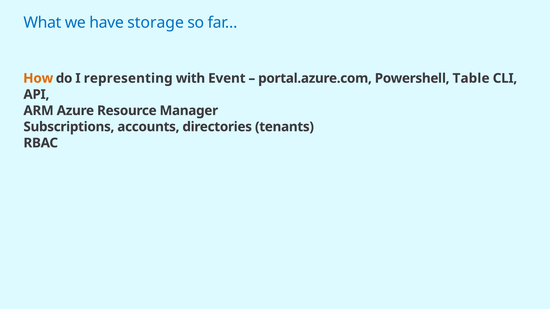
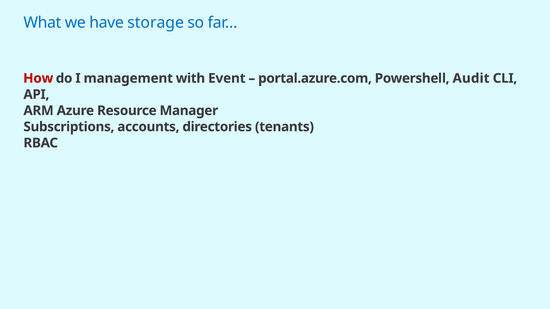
How colour: orange -> red (38, 78)
representing: representing -> management (128, 78)
Table: Table -> Audit (471, 78)
